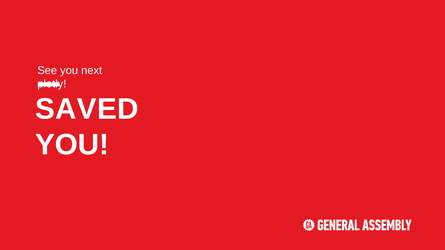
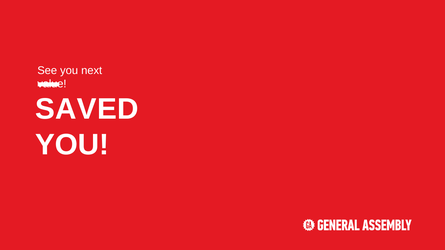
plotly: plotly -> value (52, 84)
